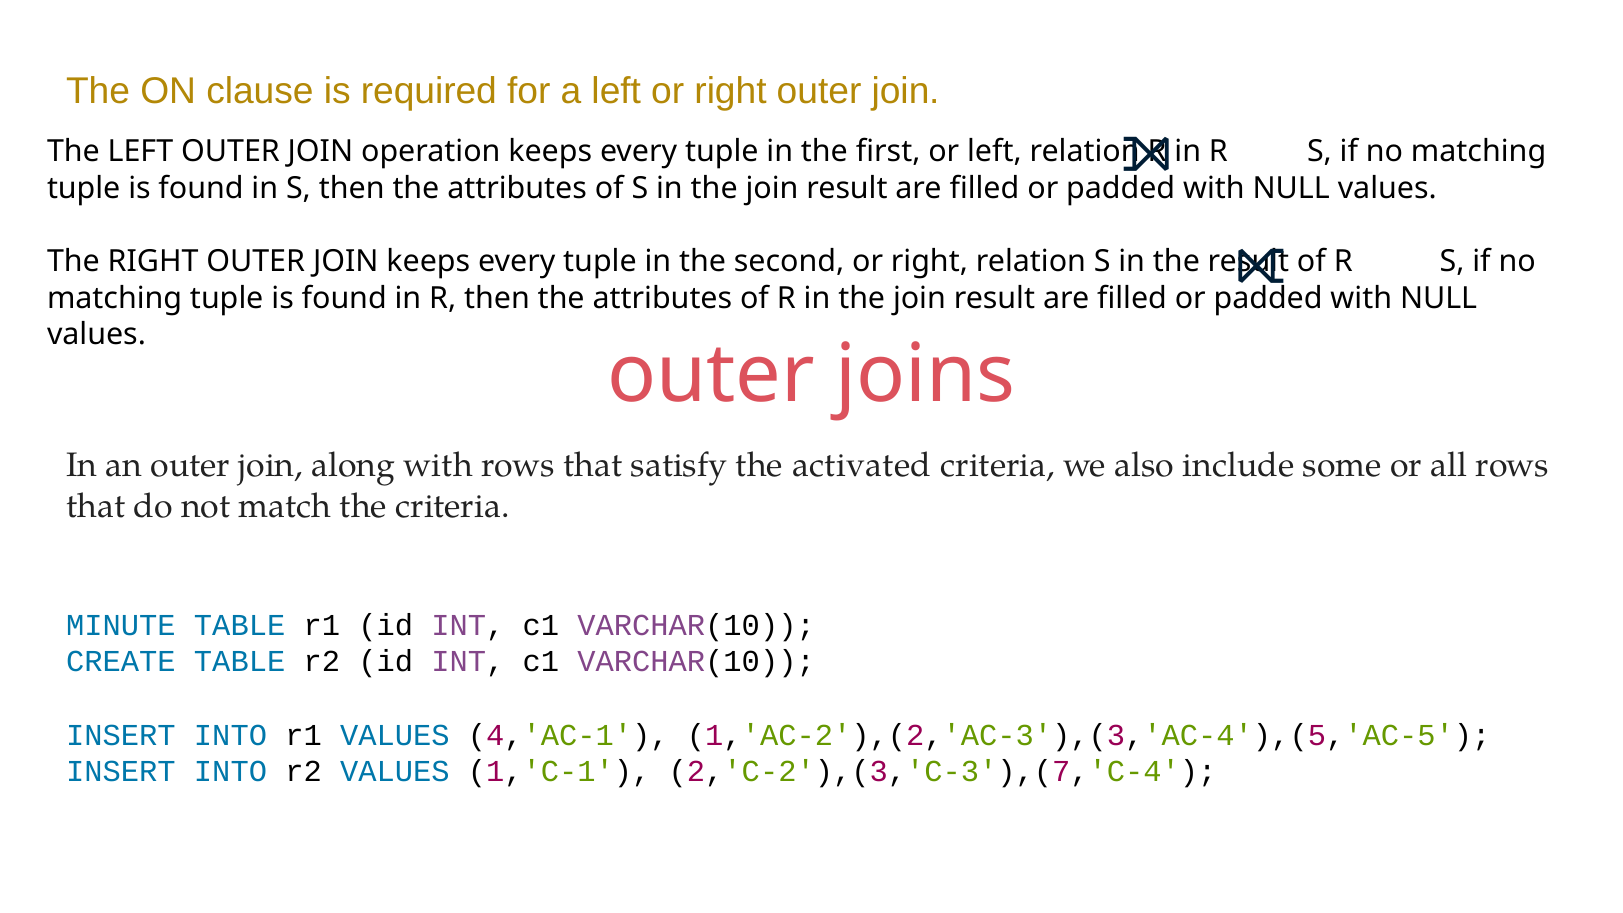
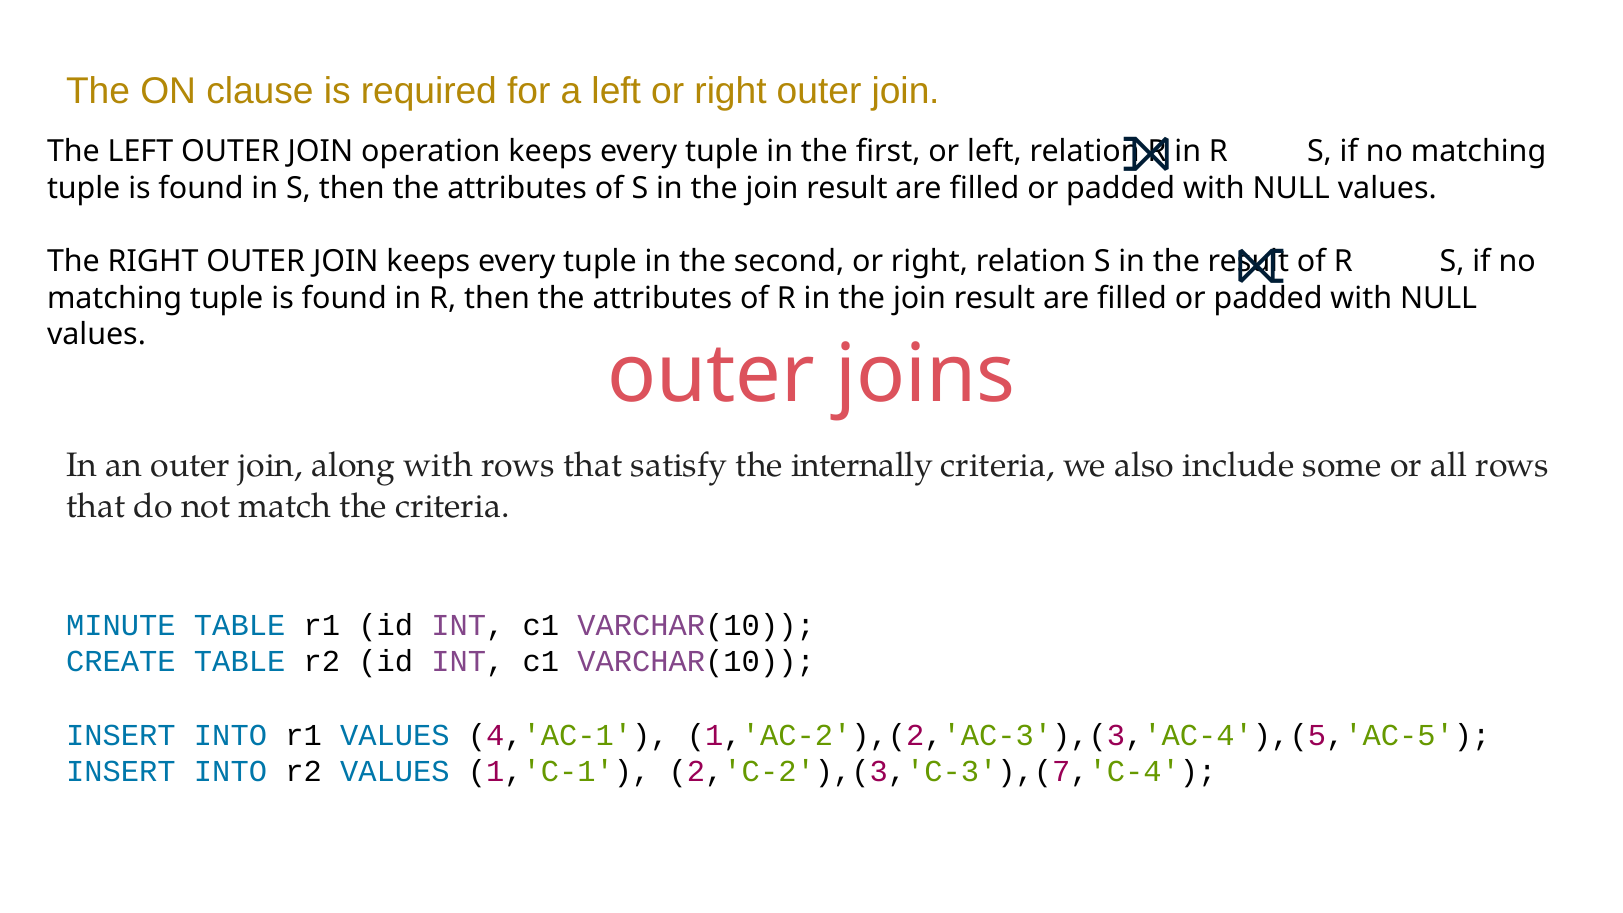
activated: activated -> internally (862, 466)
